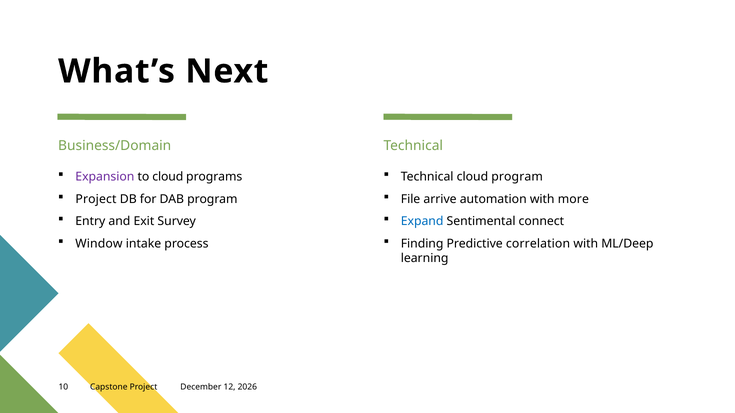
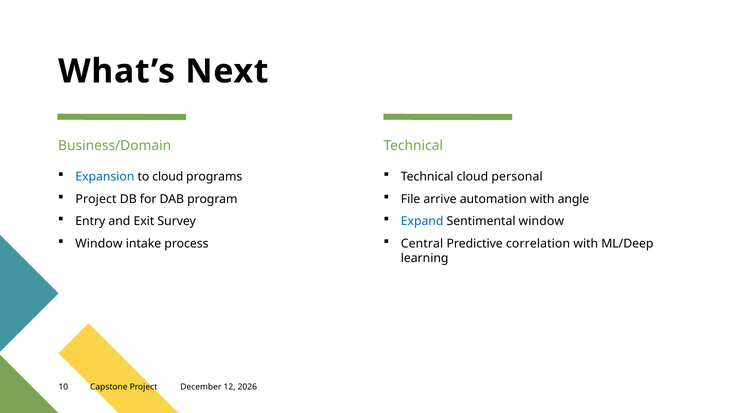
Expansion colour: purple -> blue (105, 177)
cloud program: program -> personal (517, 177)
more: more -> angle (573, 199)
Sentimental connect: connect -> window (541, 222)
Finding: Finding -> Central (422, 244)
